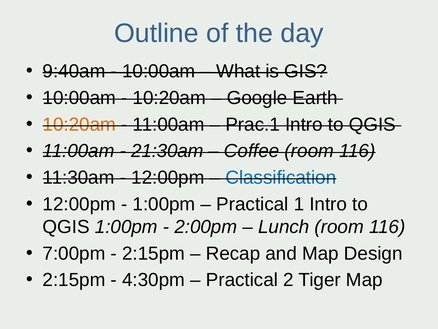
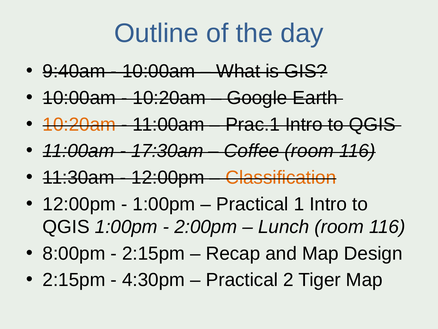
21:30am: 21:30am -> 17:30am (167, 151)
Classification colour: blue -> orange (281, 177)
7:00pm: 7:00pm -> 8:00pm (74, 253)
